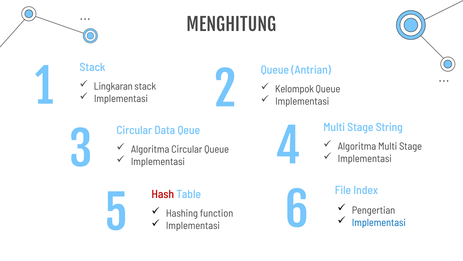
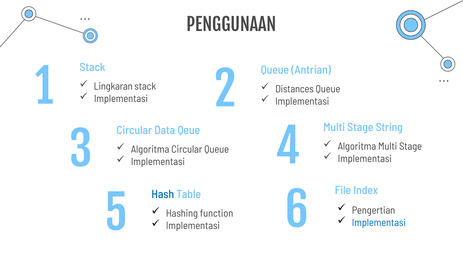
MENGHITUNG: MENGHITUNG -> PENGGUNAAN (231, 25)
Kelompok: Kelompok -> Distances (294, 89)
Hash colour: red -> blue (163, 194)
